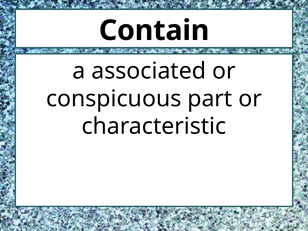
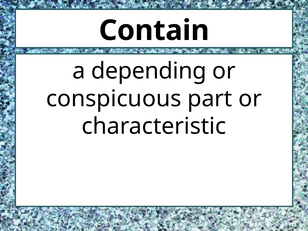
associated: associated -> depending (149, 71)
